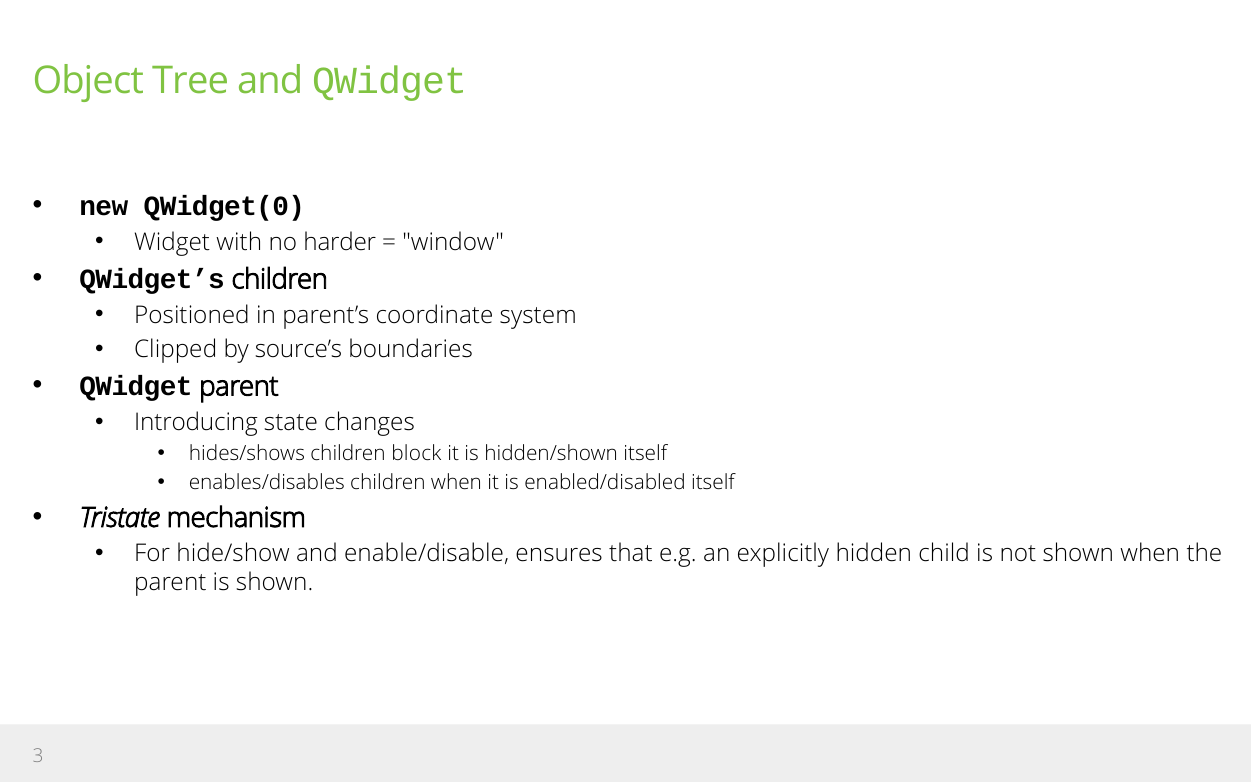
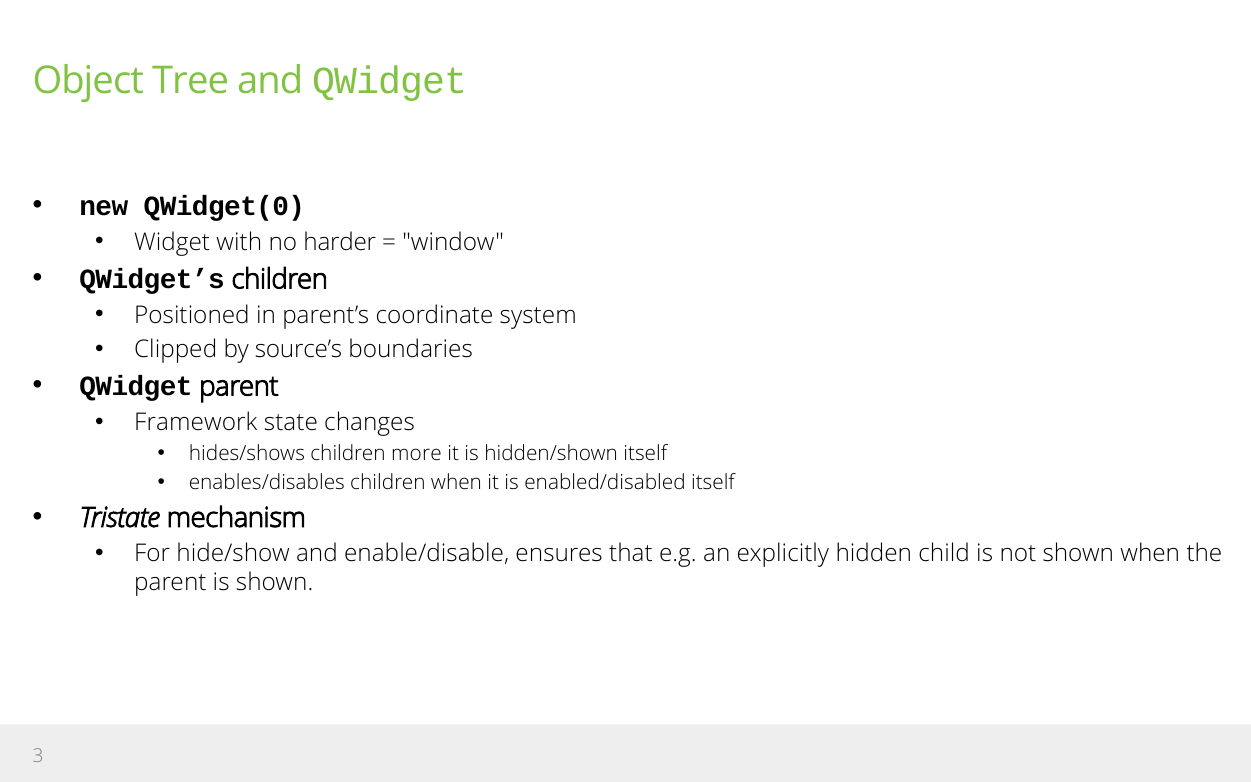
Introducing: Introducing -> Framework (196, 422)
block: block -> more (416, 453)
